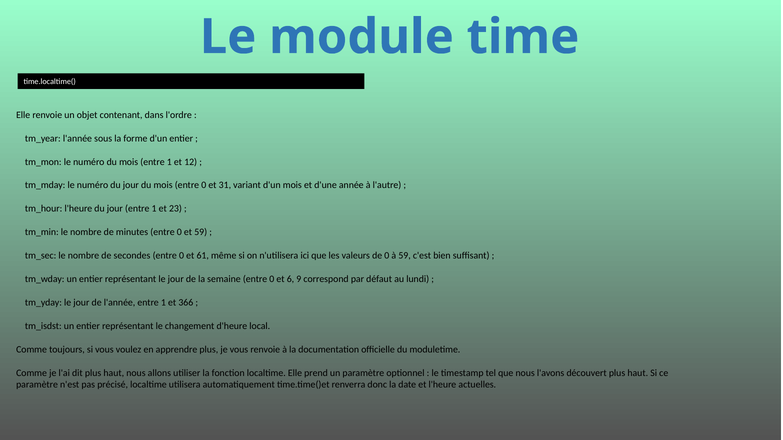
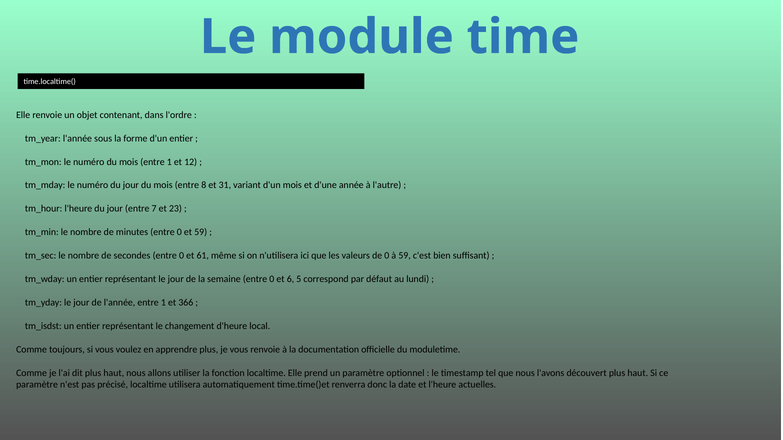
mois entre 0: 0 -> 8 (204, 185)
jour entre 1: 1 -> 7 (154, 209)
9: 9 -> 5 (299, 279)
